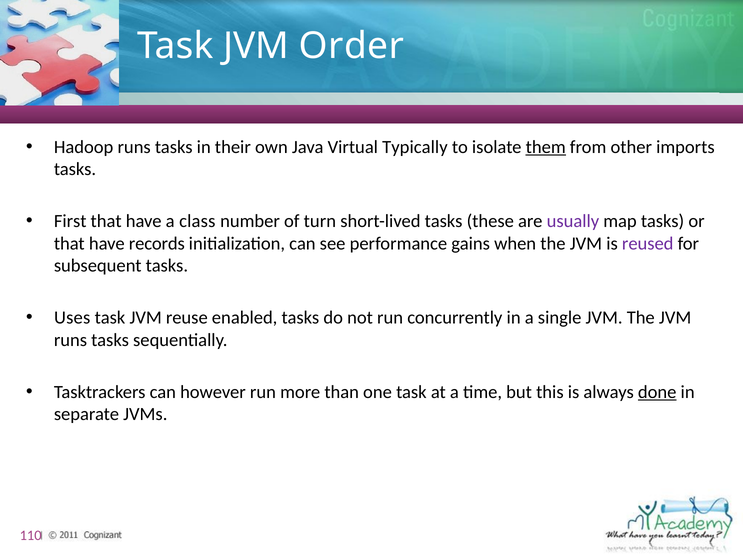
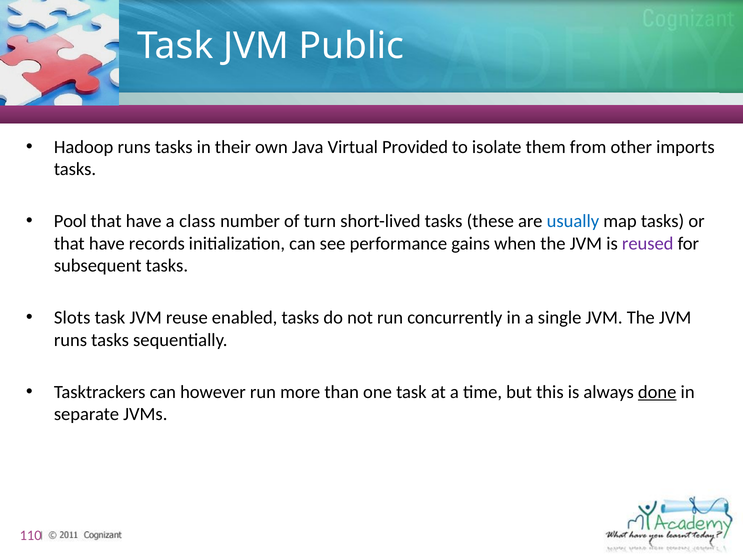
Order: Order -> Public (352, 46)
Typically: Typically -> Provided (415, 147)
them underline: present -> none (546, 147)
First: First -> Pool (70, 221)
usually colour: purple -> blue (573, 221)
Uses: Uses -> Slots (72, 318)
